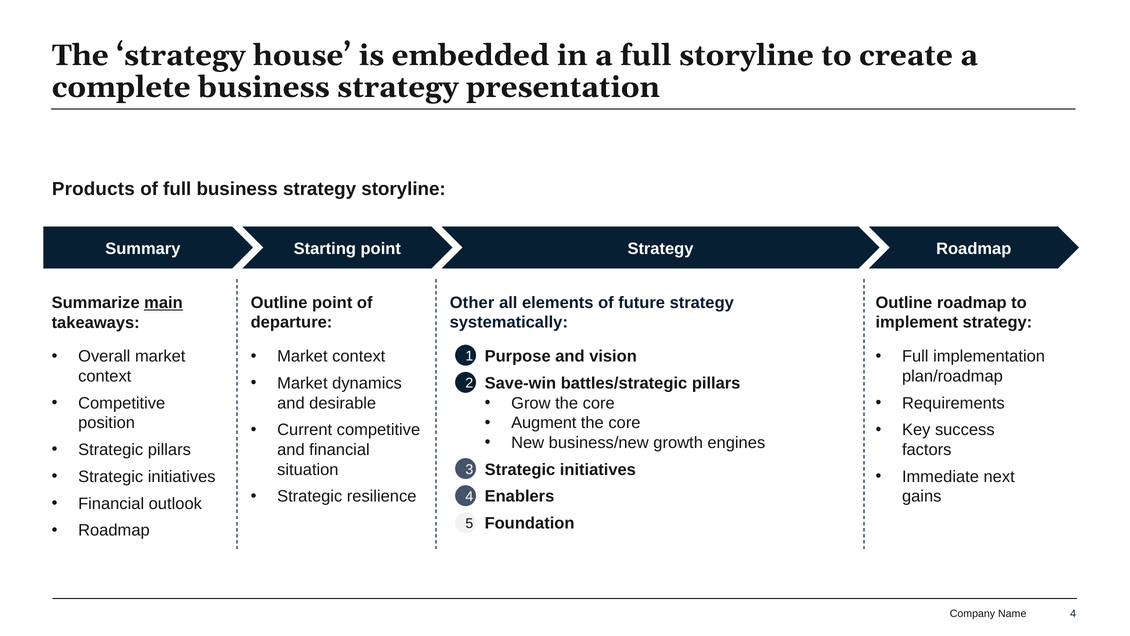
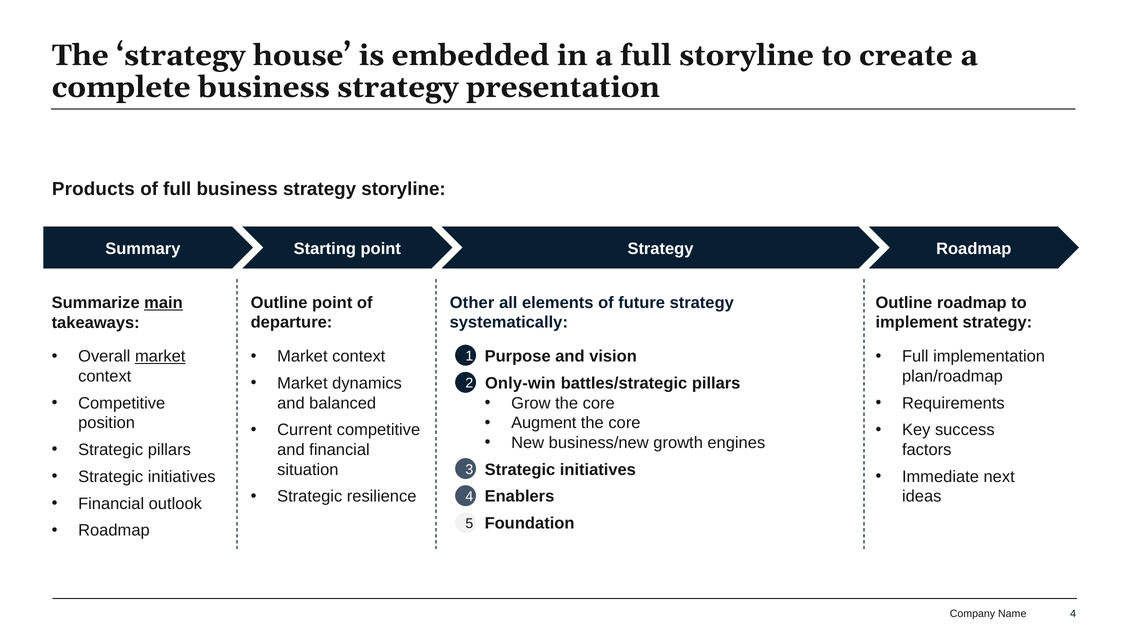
market underline: none -> present (160, 356)
Save-win: Save-win -> Only-win (520, 383)
desirable: desirable -> balanced (343, 403)
gains: gains -> ideas (922, 496)
